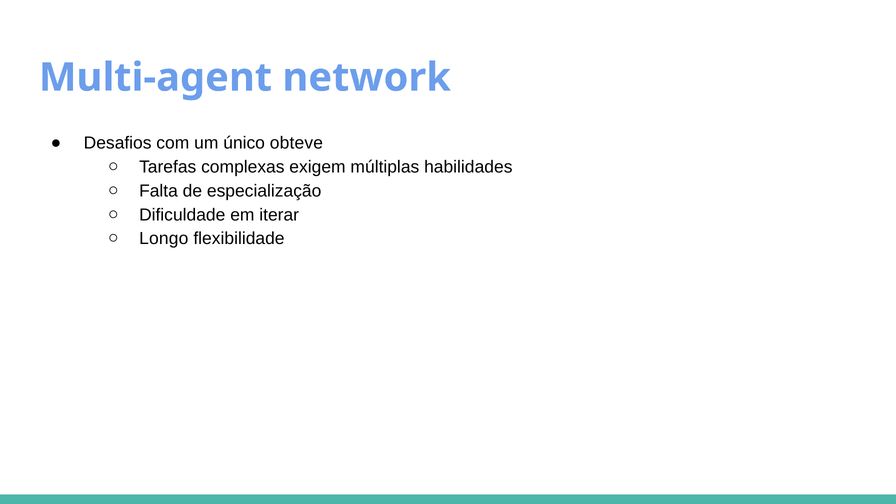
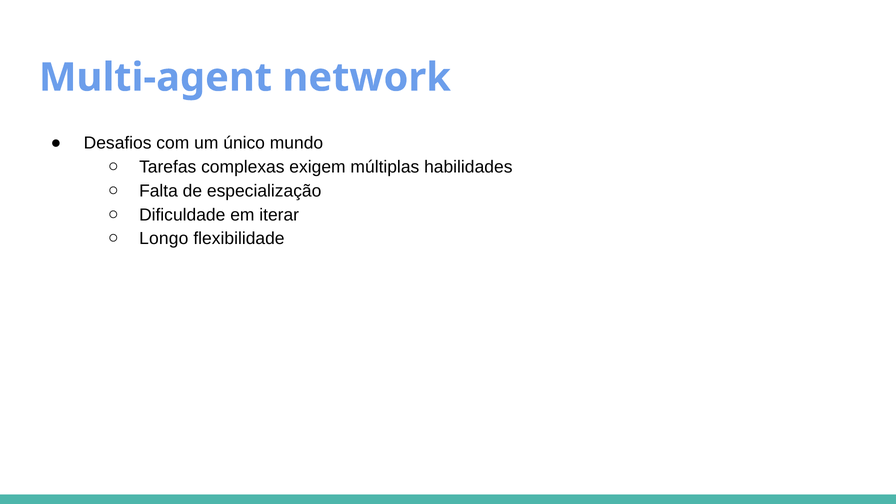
obteve: obteve -> mundo (297, 143)
